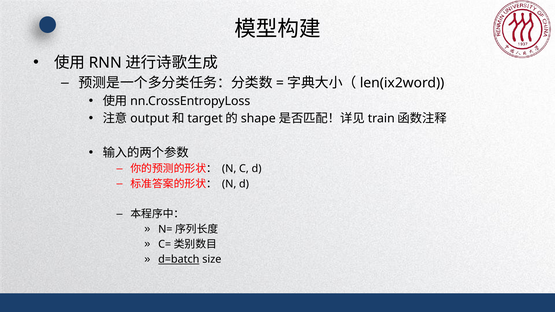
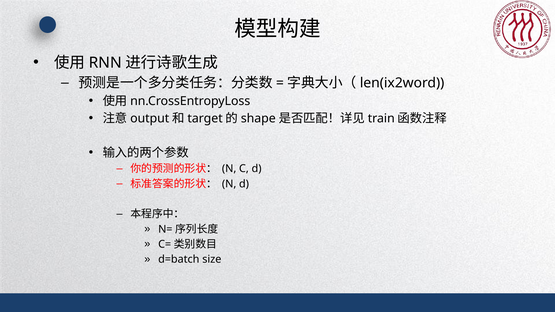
d=batch underline: present -> none (179, 260)
